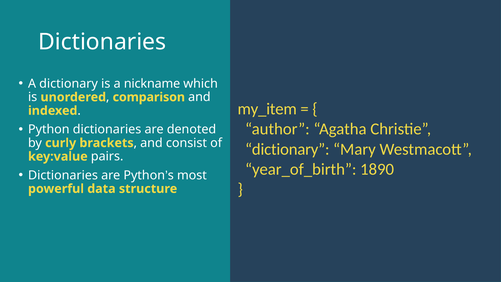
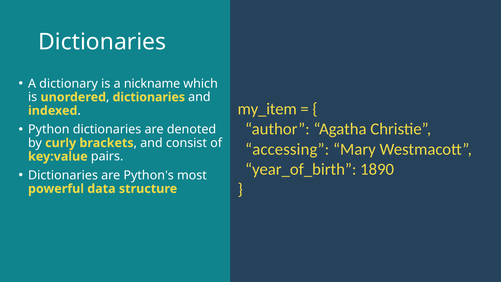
comparison: comparison -> dictionaries (149, 97)
dictionary: dictionary -> accessing (287, 149)
